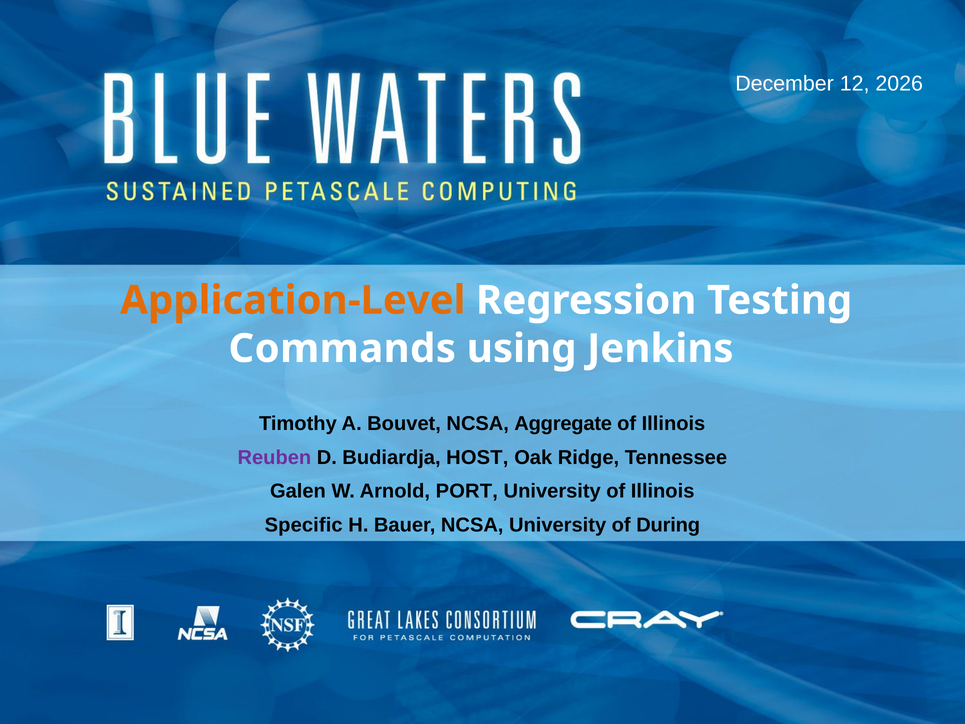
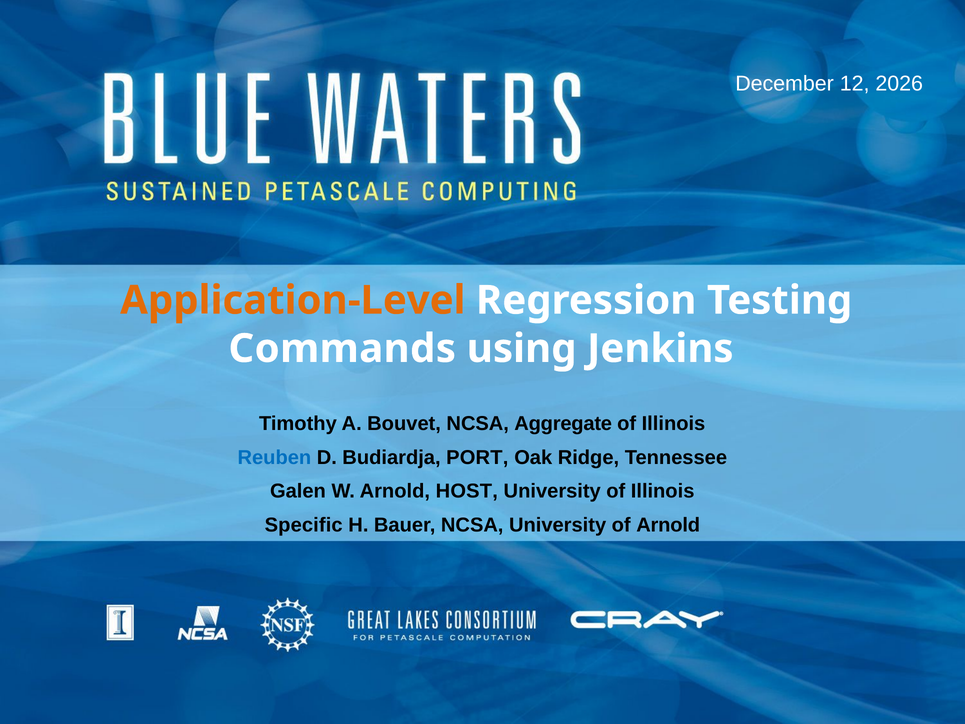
Reuben colour: purple -> blue (274, 457)
HOST: HOST -> PORT (477, 457)
PORT: PORT -> HOST (467, 491)
of During: During -> Arnold (668, 525)
